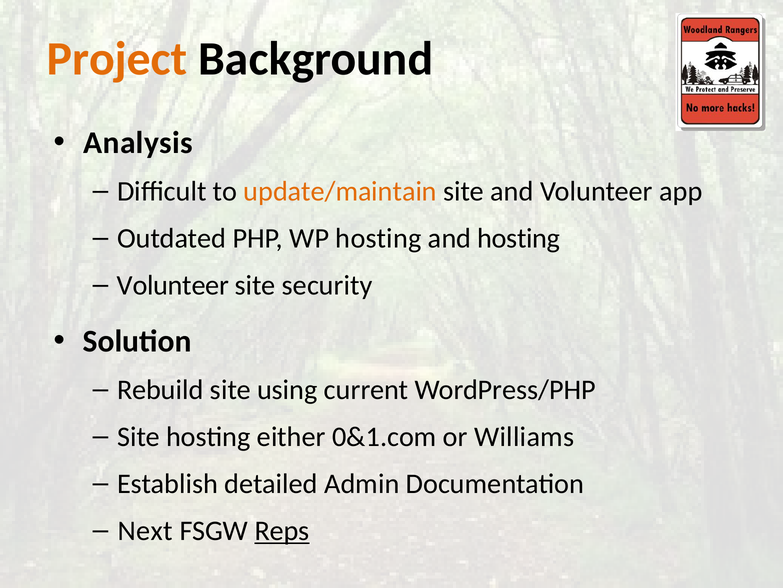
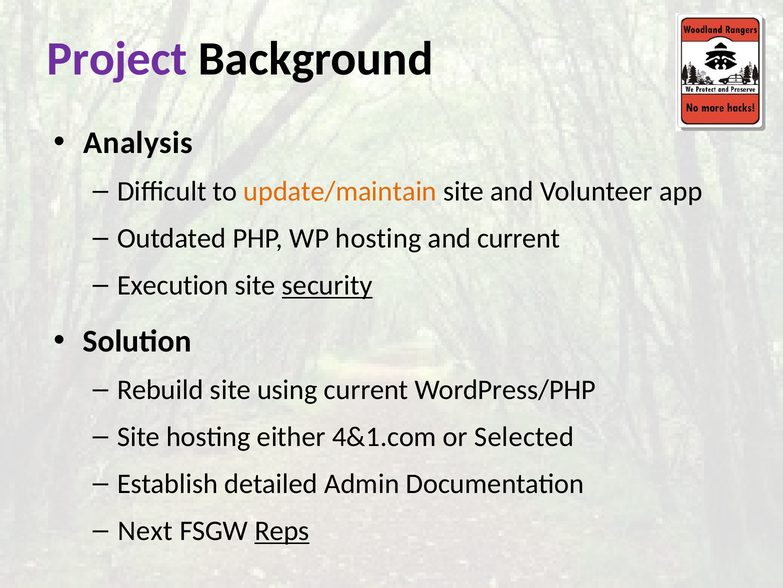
Project colour: orange -> purple (117, 59)
and hosting: hosting -> current (519, 238)
Volunteer: Volunteer -> Execution (173, 285)
security underline: none -> present (327, 285)
0&1.com: 0&1.com -> 4&1.com (384, 436)
Williams: Williams -> Selected (524, 436)
